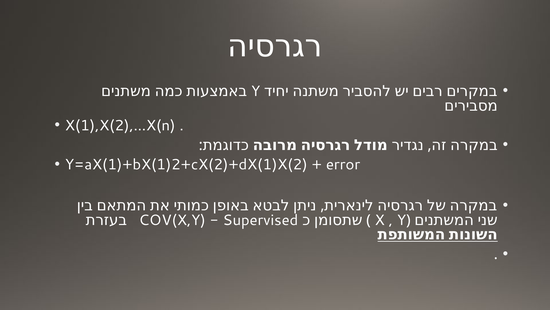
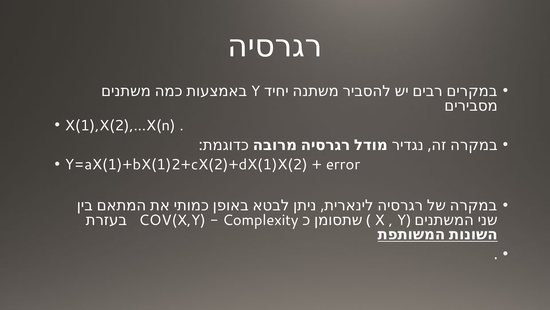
Supervised: Supervised -> Complexity (260, 220)
